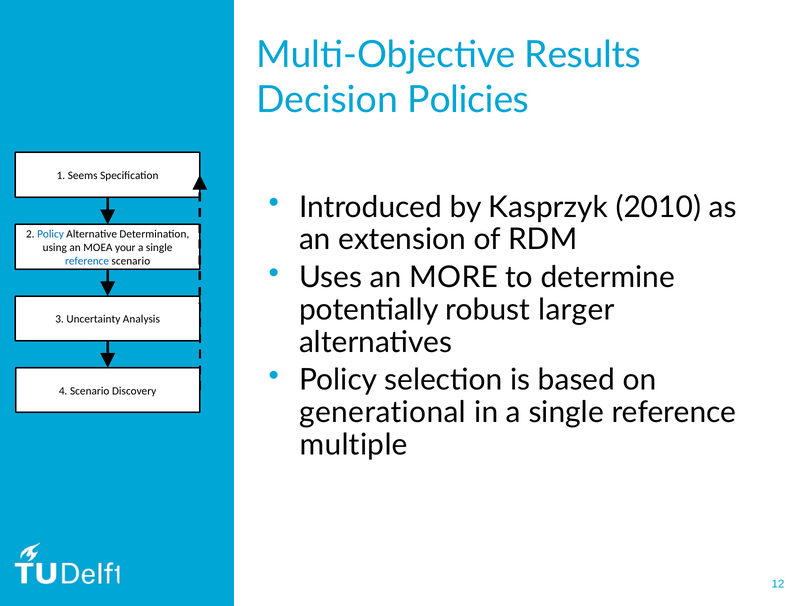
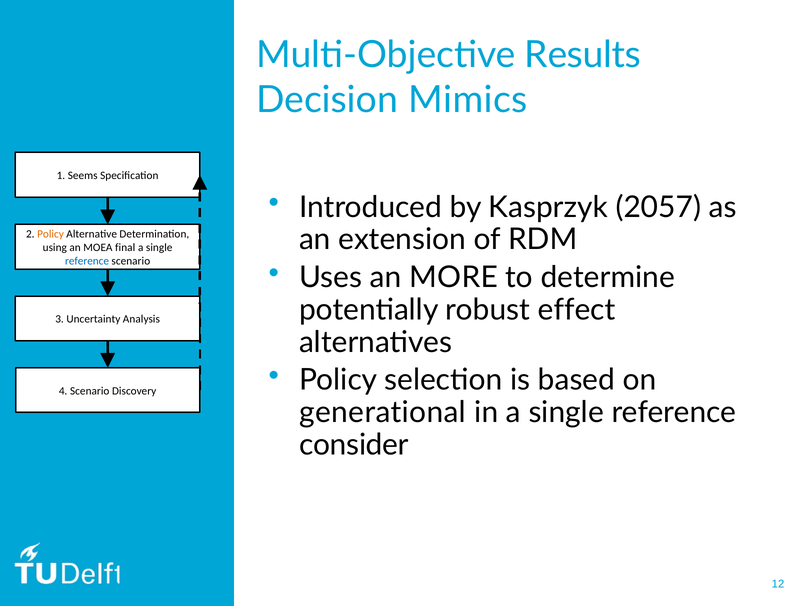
Policies: Policies -> Mimics (468, 100)
2010: 2010 -> 2057 (658, 207)
Policy colour: blue -> orange (51, 234)
your: your -> final (125, 248)
larger: larger -> effect (577, 310)
multiple: multiple -> consider (354, 445)
